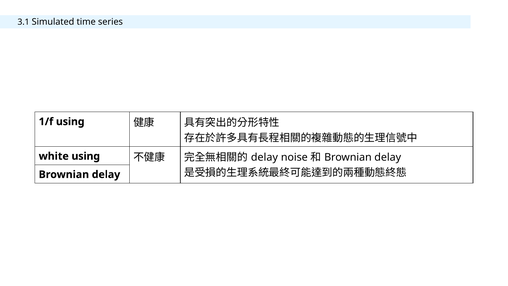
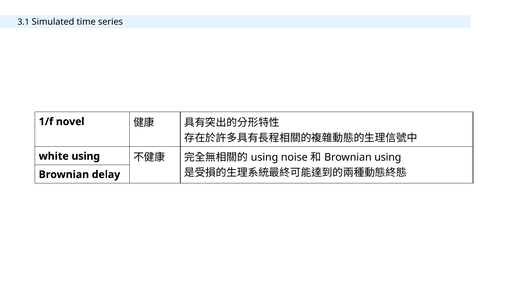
1/f using: using -> novel (70, 122)
delay: delay -> using (265, 157)
delay: delay -> using (388, 157)
